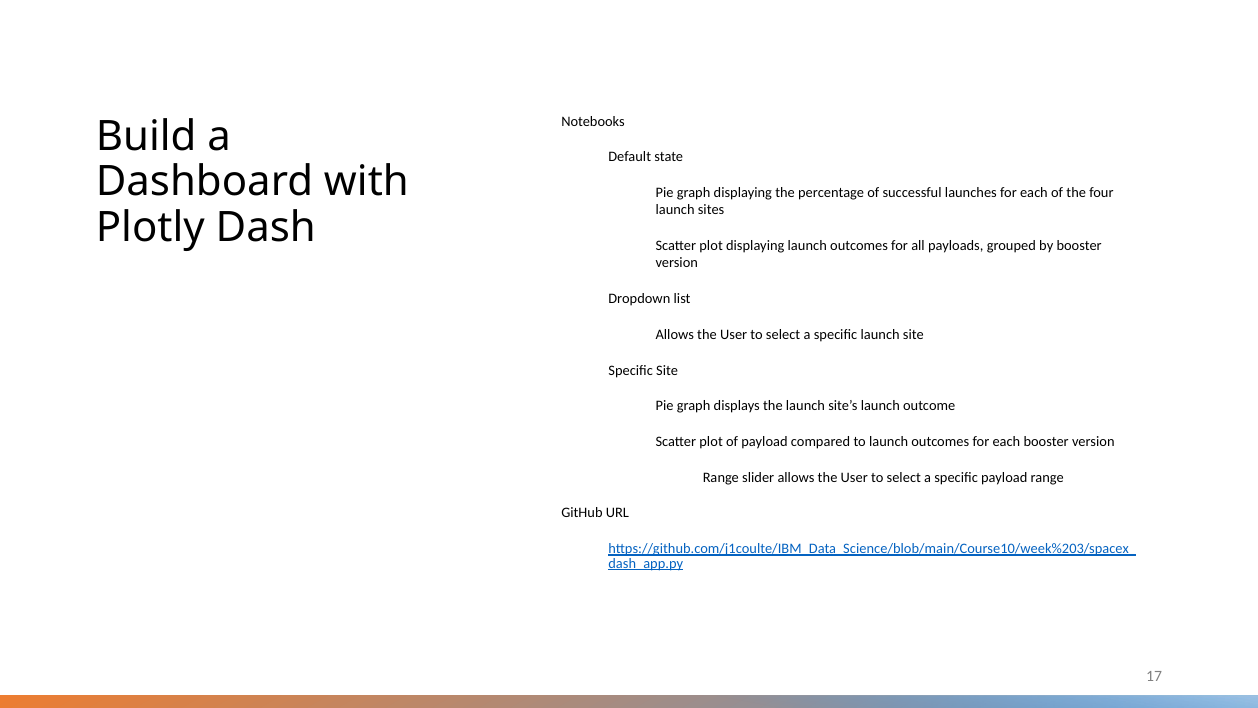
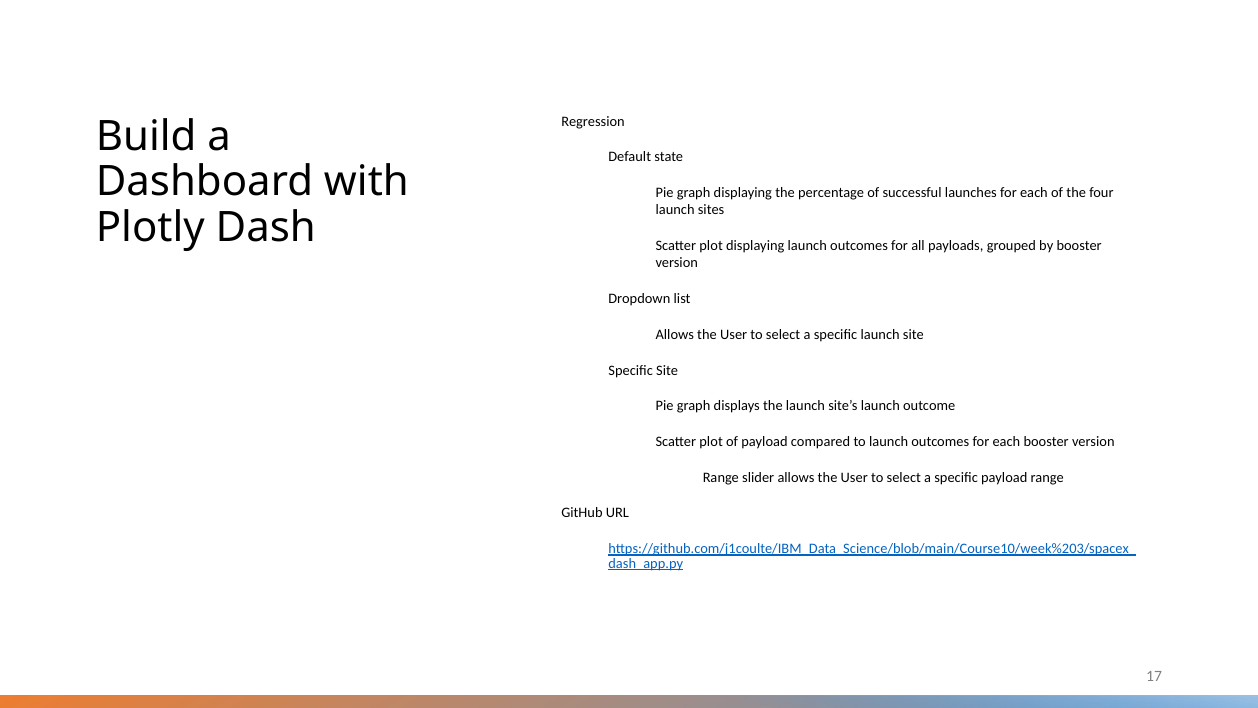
Notebooks: Notebooks -> Regression (593, 121)
